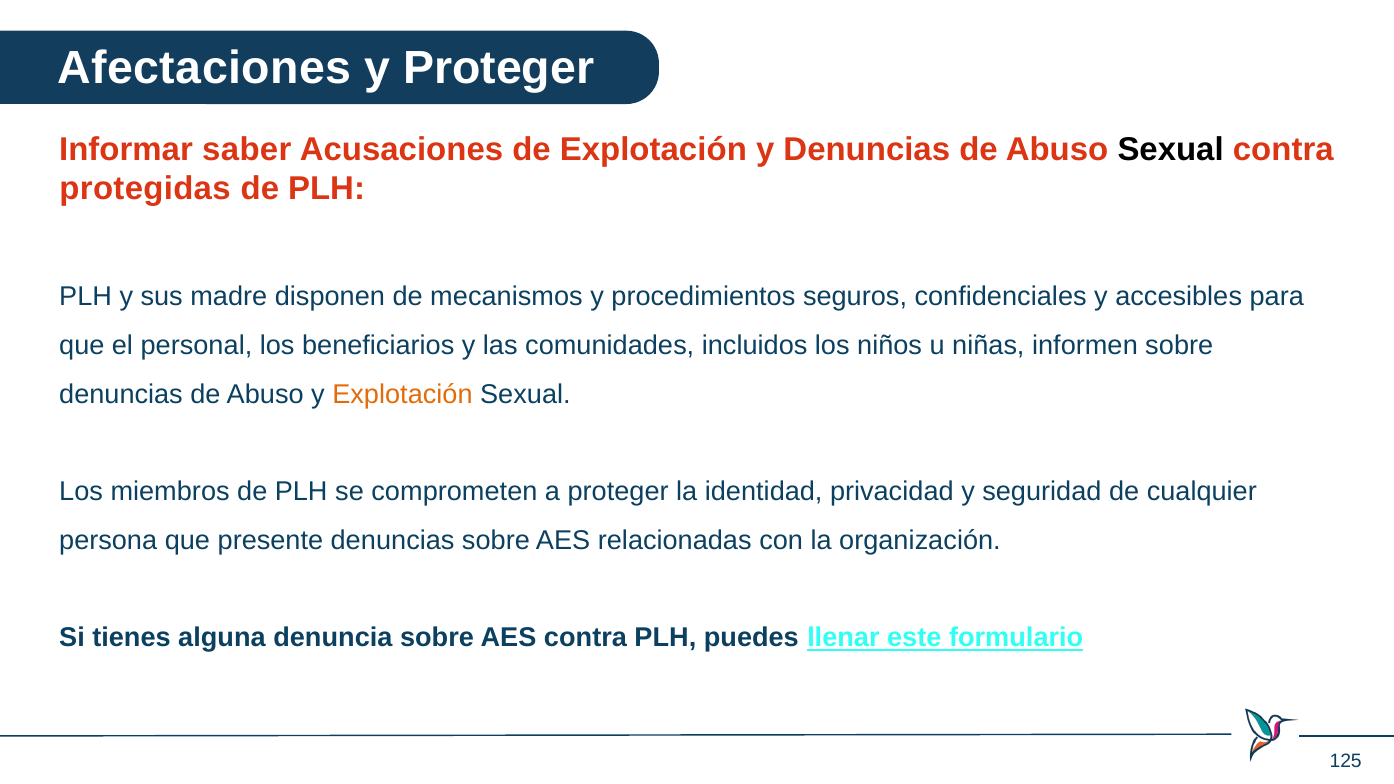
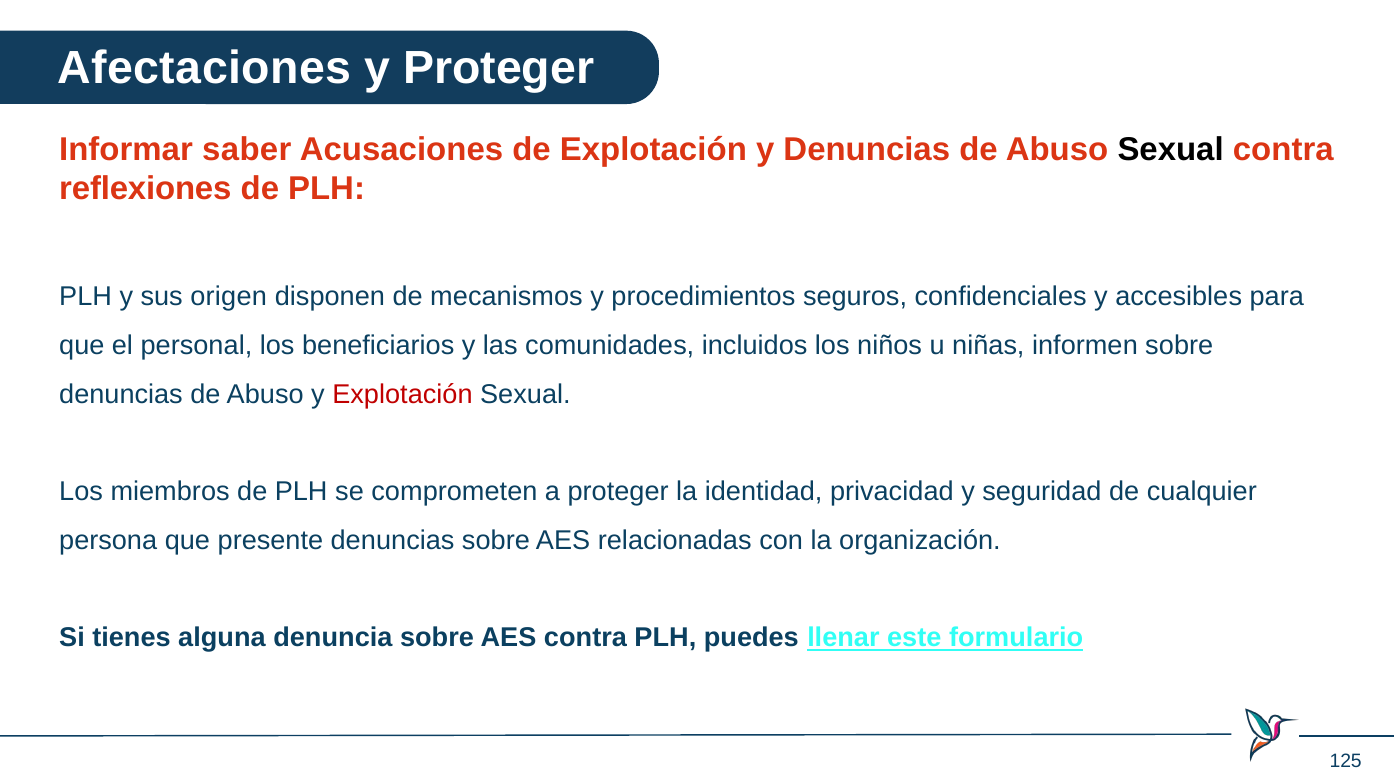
protegidas: protegidas -> reflexiones (145, 189)
madre: madre -> origen (229, 297)
Explotación colour: orange -> red (403, 394)
